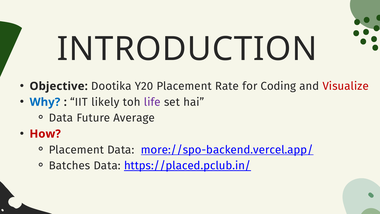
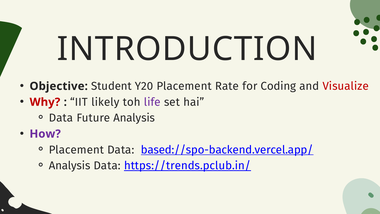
Dootika: Dootika -> Student (111, 86)
Why colour: blue -> red (45, 102)
Future Average: Average -> Analysis (134, 118)
How colour: red -> purple (45, 134)
more://spo-backend.vercel.app/: more://spo-backend.vercel.app/ -> based://spo-backend.vercel.app/ (227, 150)
Batches: Batches -> Analysis (70, 165)
https://placed.pclub.in/: https://placed.pclub.in/ -> https://trends.pclub.in/ (187, 165)
